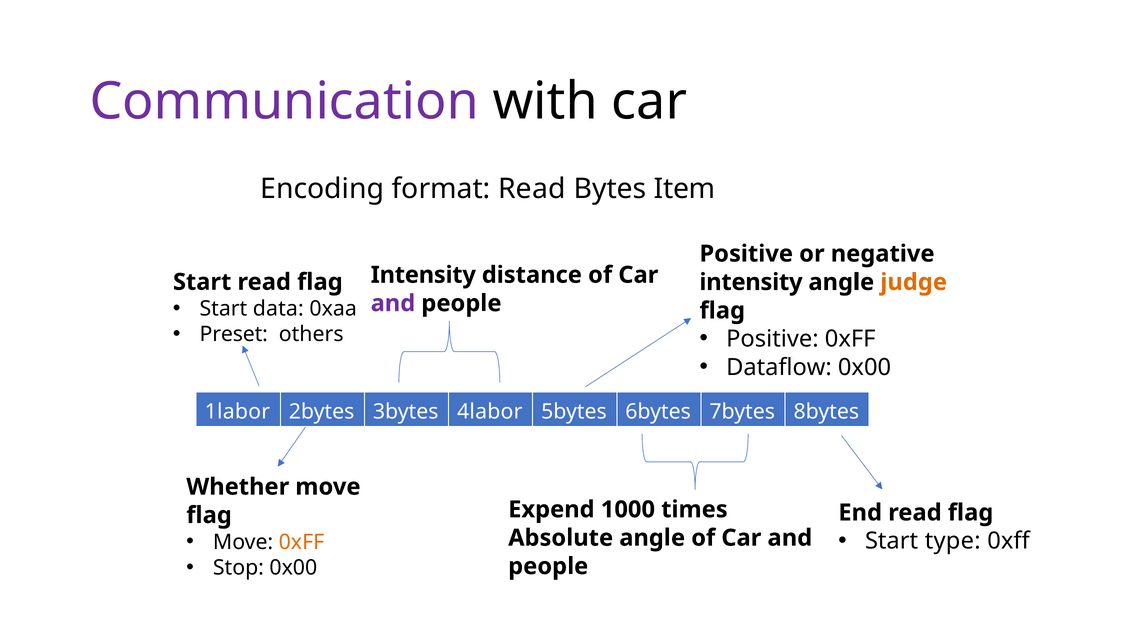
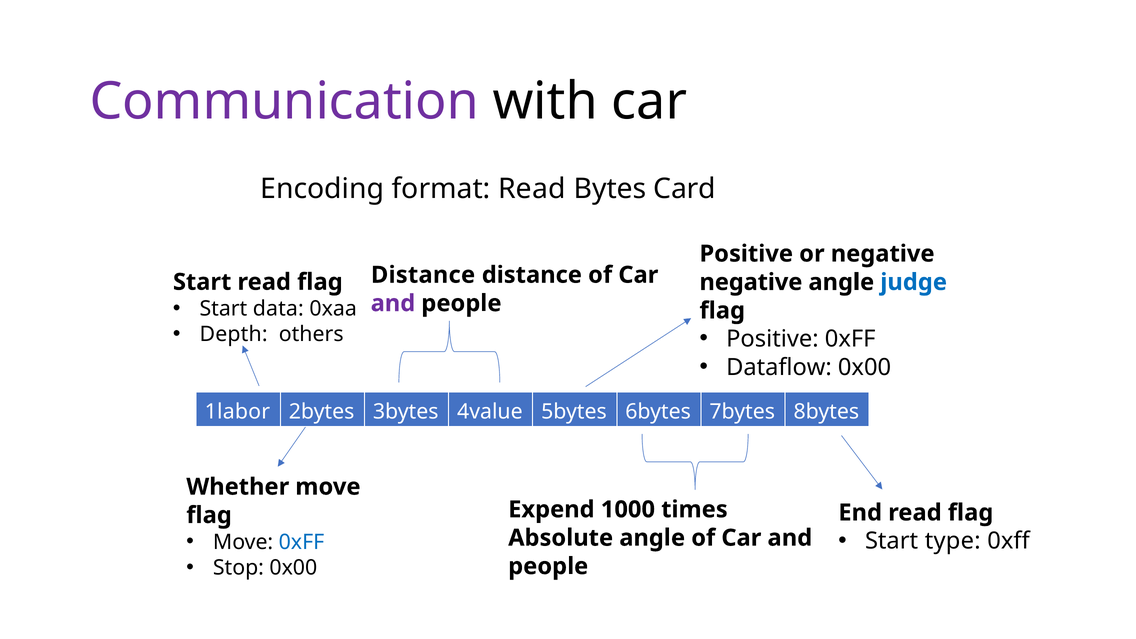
Item: Item -> Card (685, 189)
Intensity: Intensity -> Distance (423, 275)
intensity: intensity -> negative (751, 282)
judge colour: orange -> blue (914, 282)
Preset: Preset -> Depth (234, 334)
4labor: 4labor -> 4value (490, 412)
0xFF colour: orange -> blue (301, 542)
